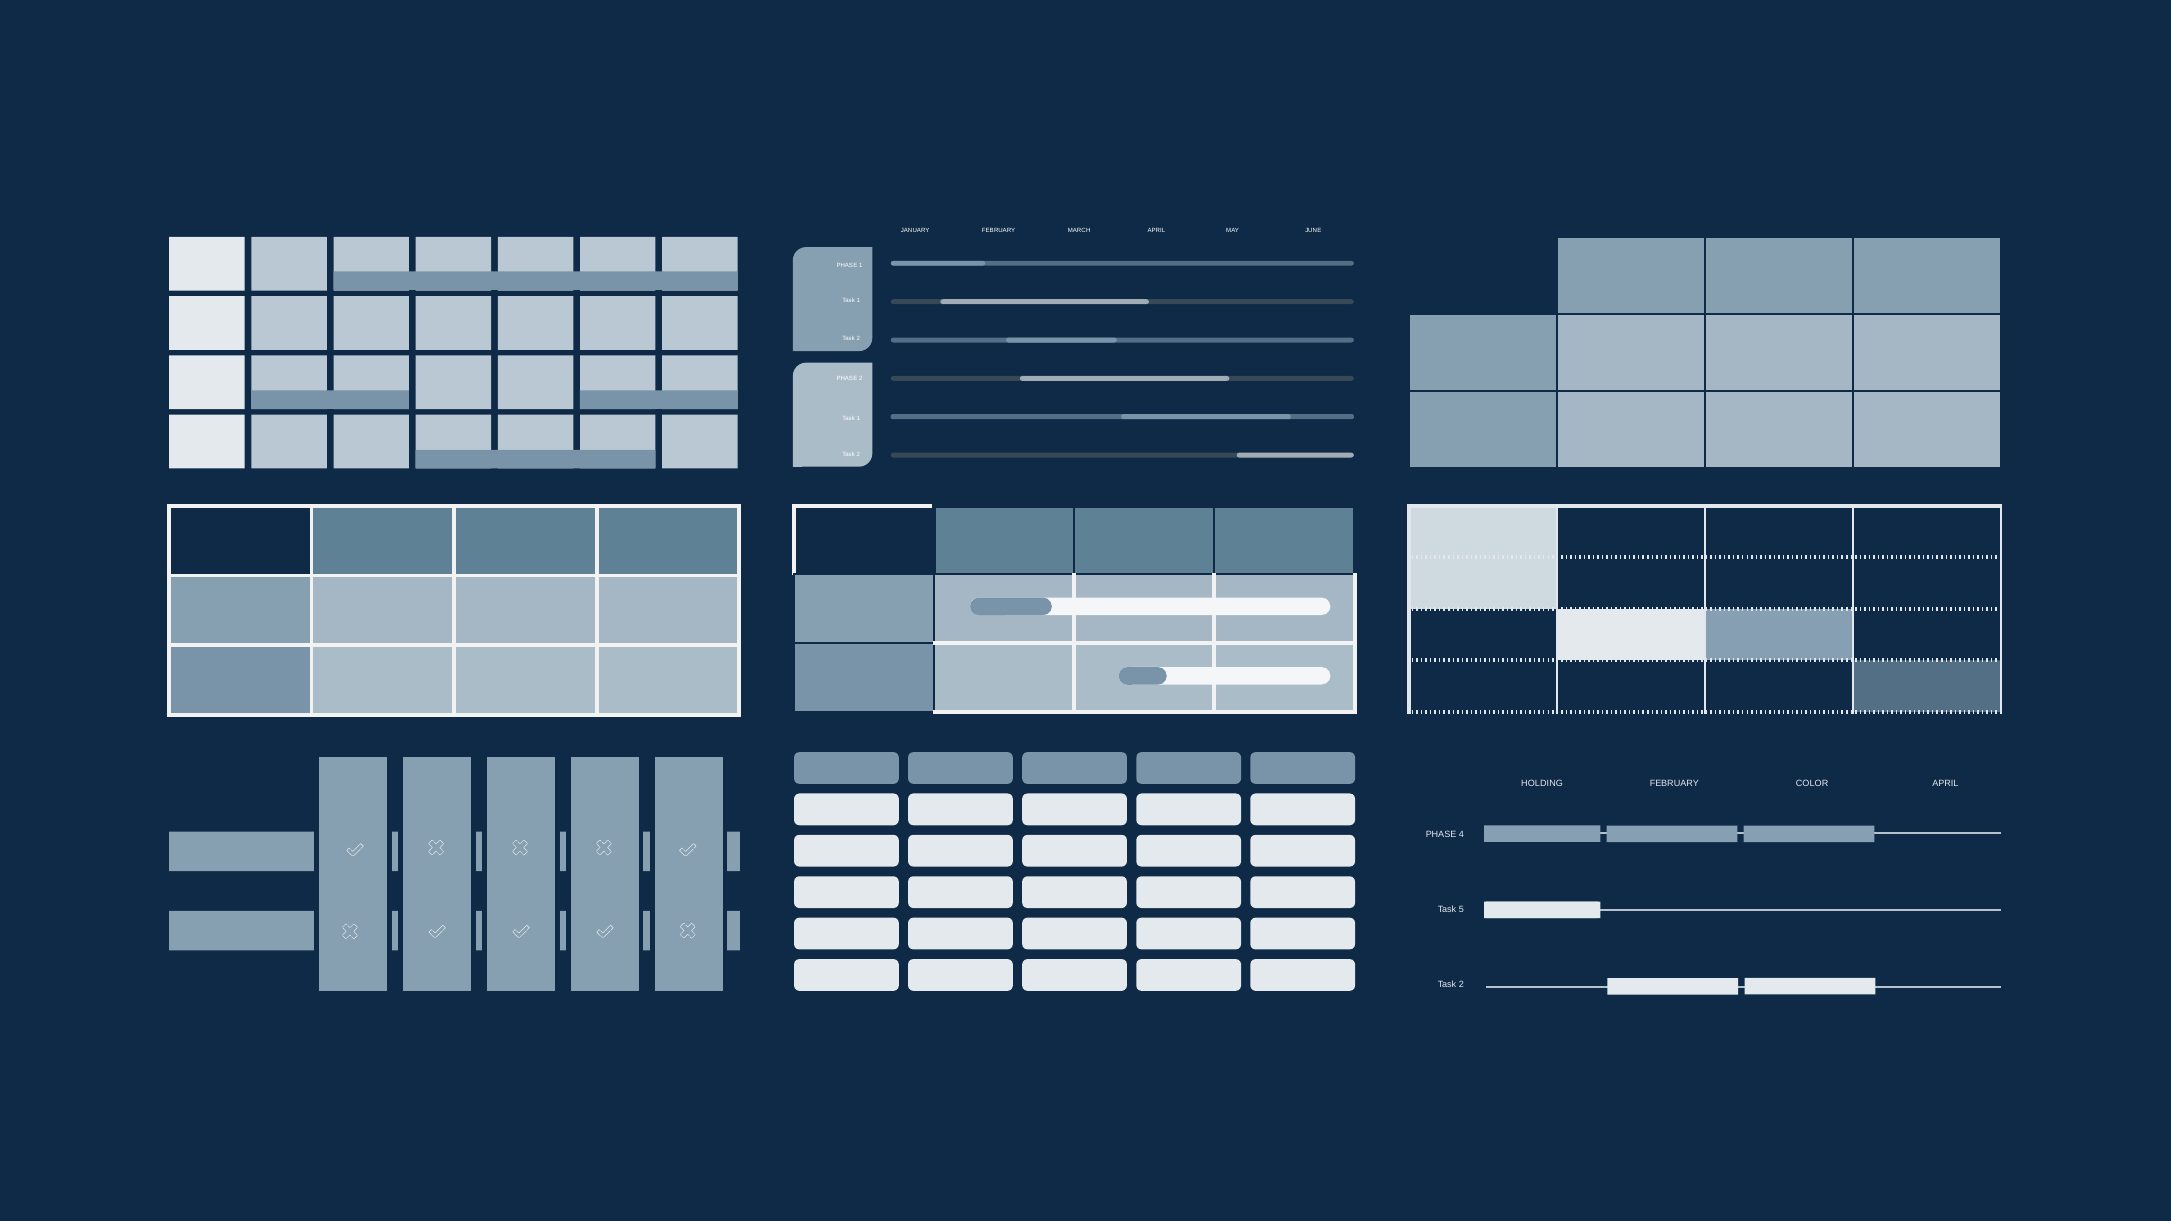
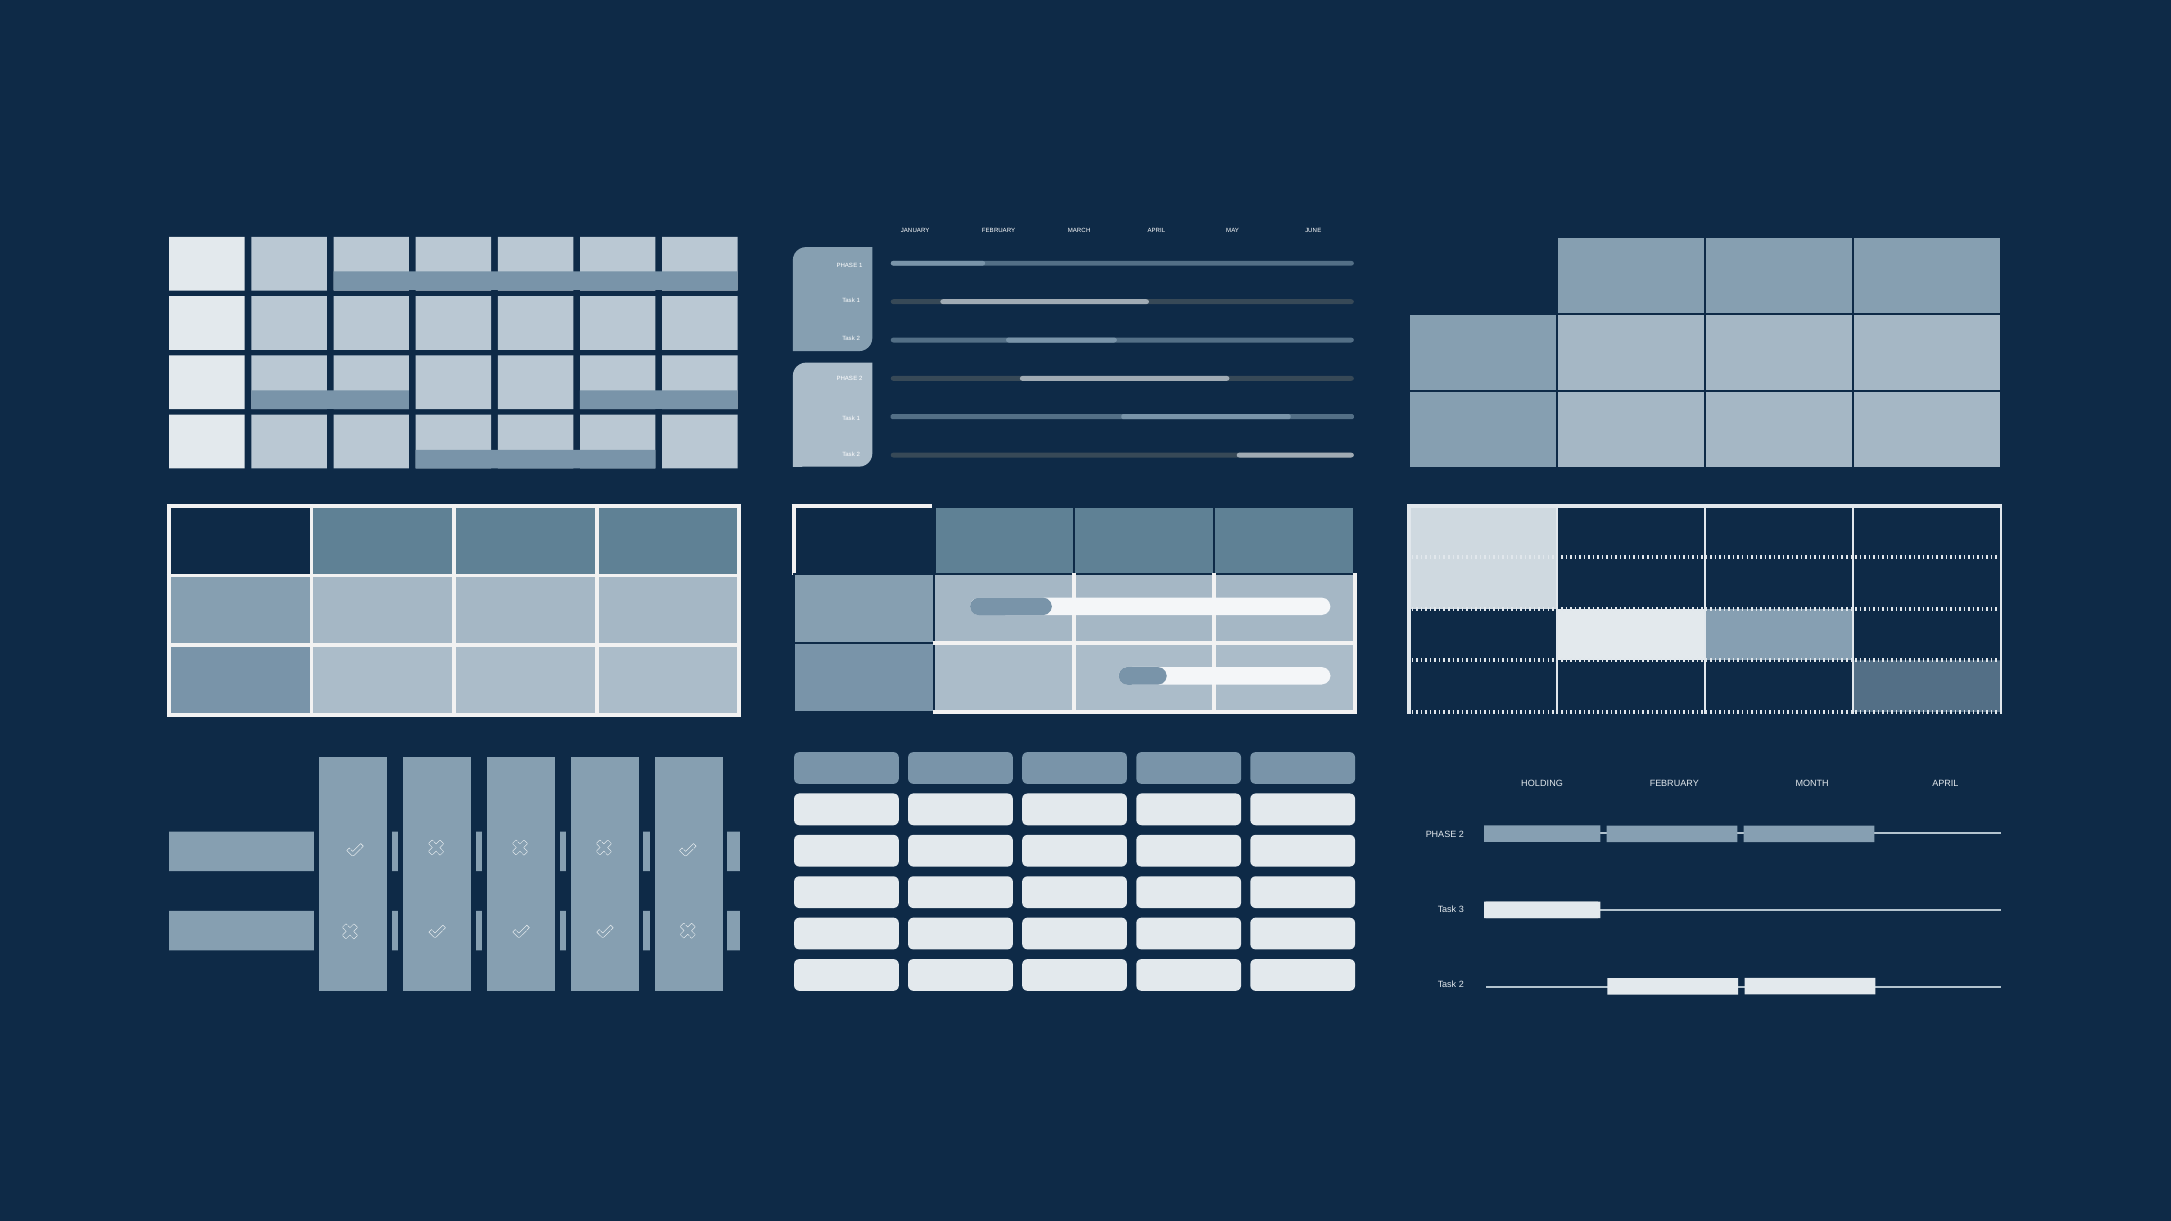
COLOR: COLOR -> MONTH (1812, 784)
4: 4 -> 2 (1461, 834)
5: 5 -> 3 (1461, 909)
